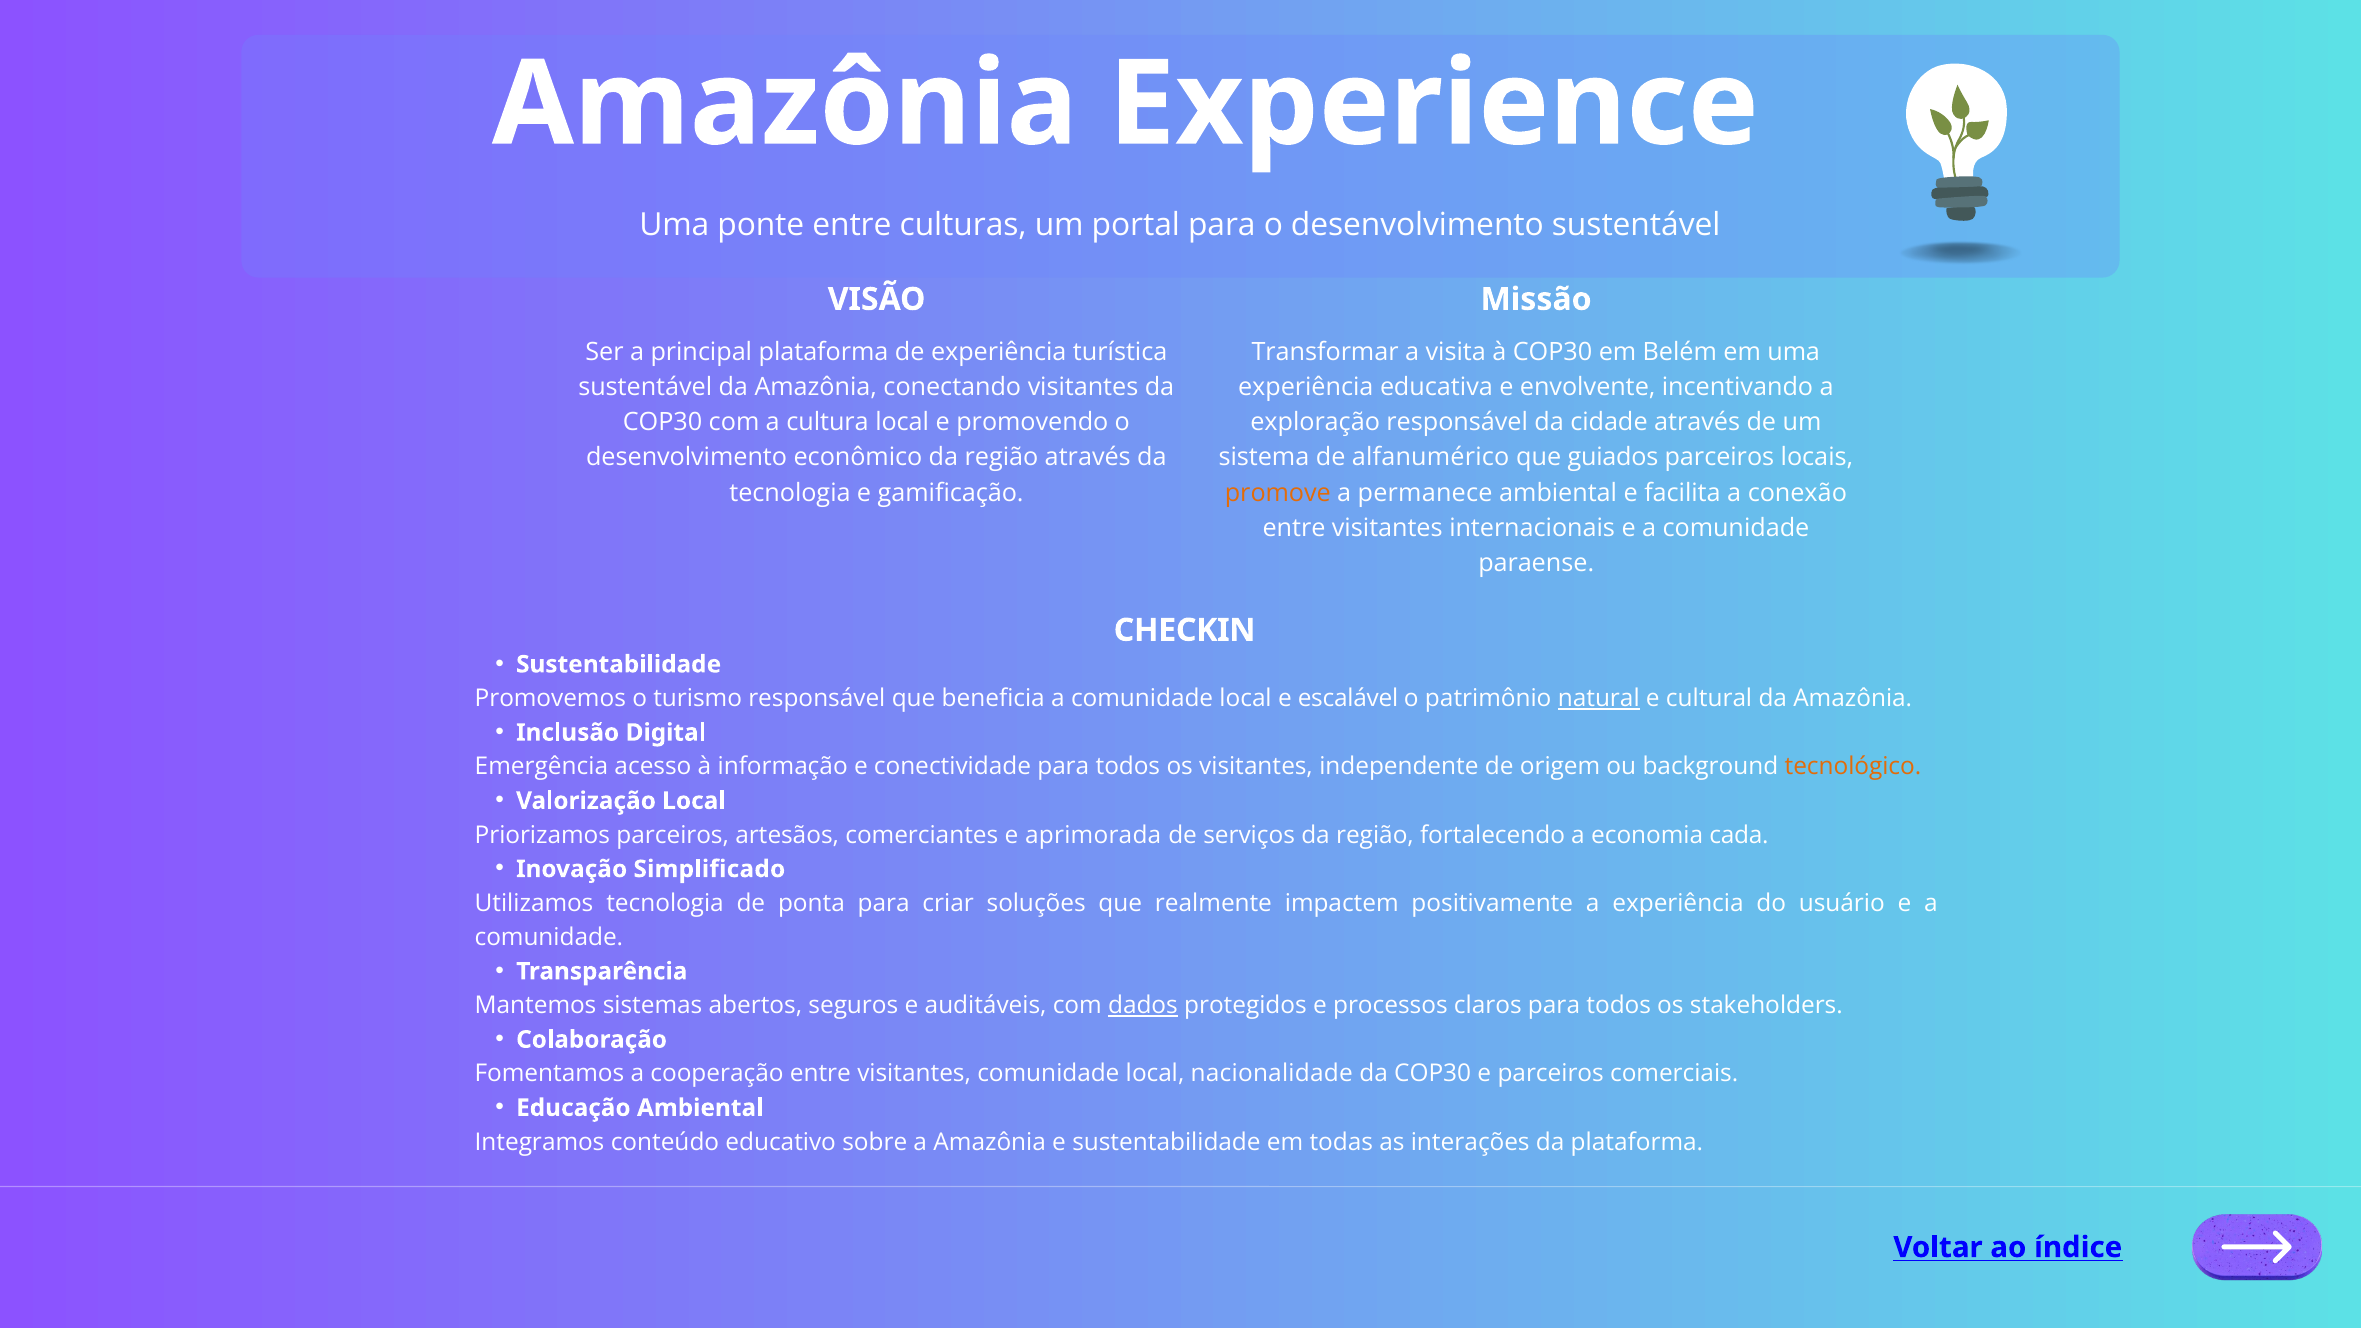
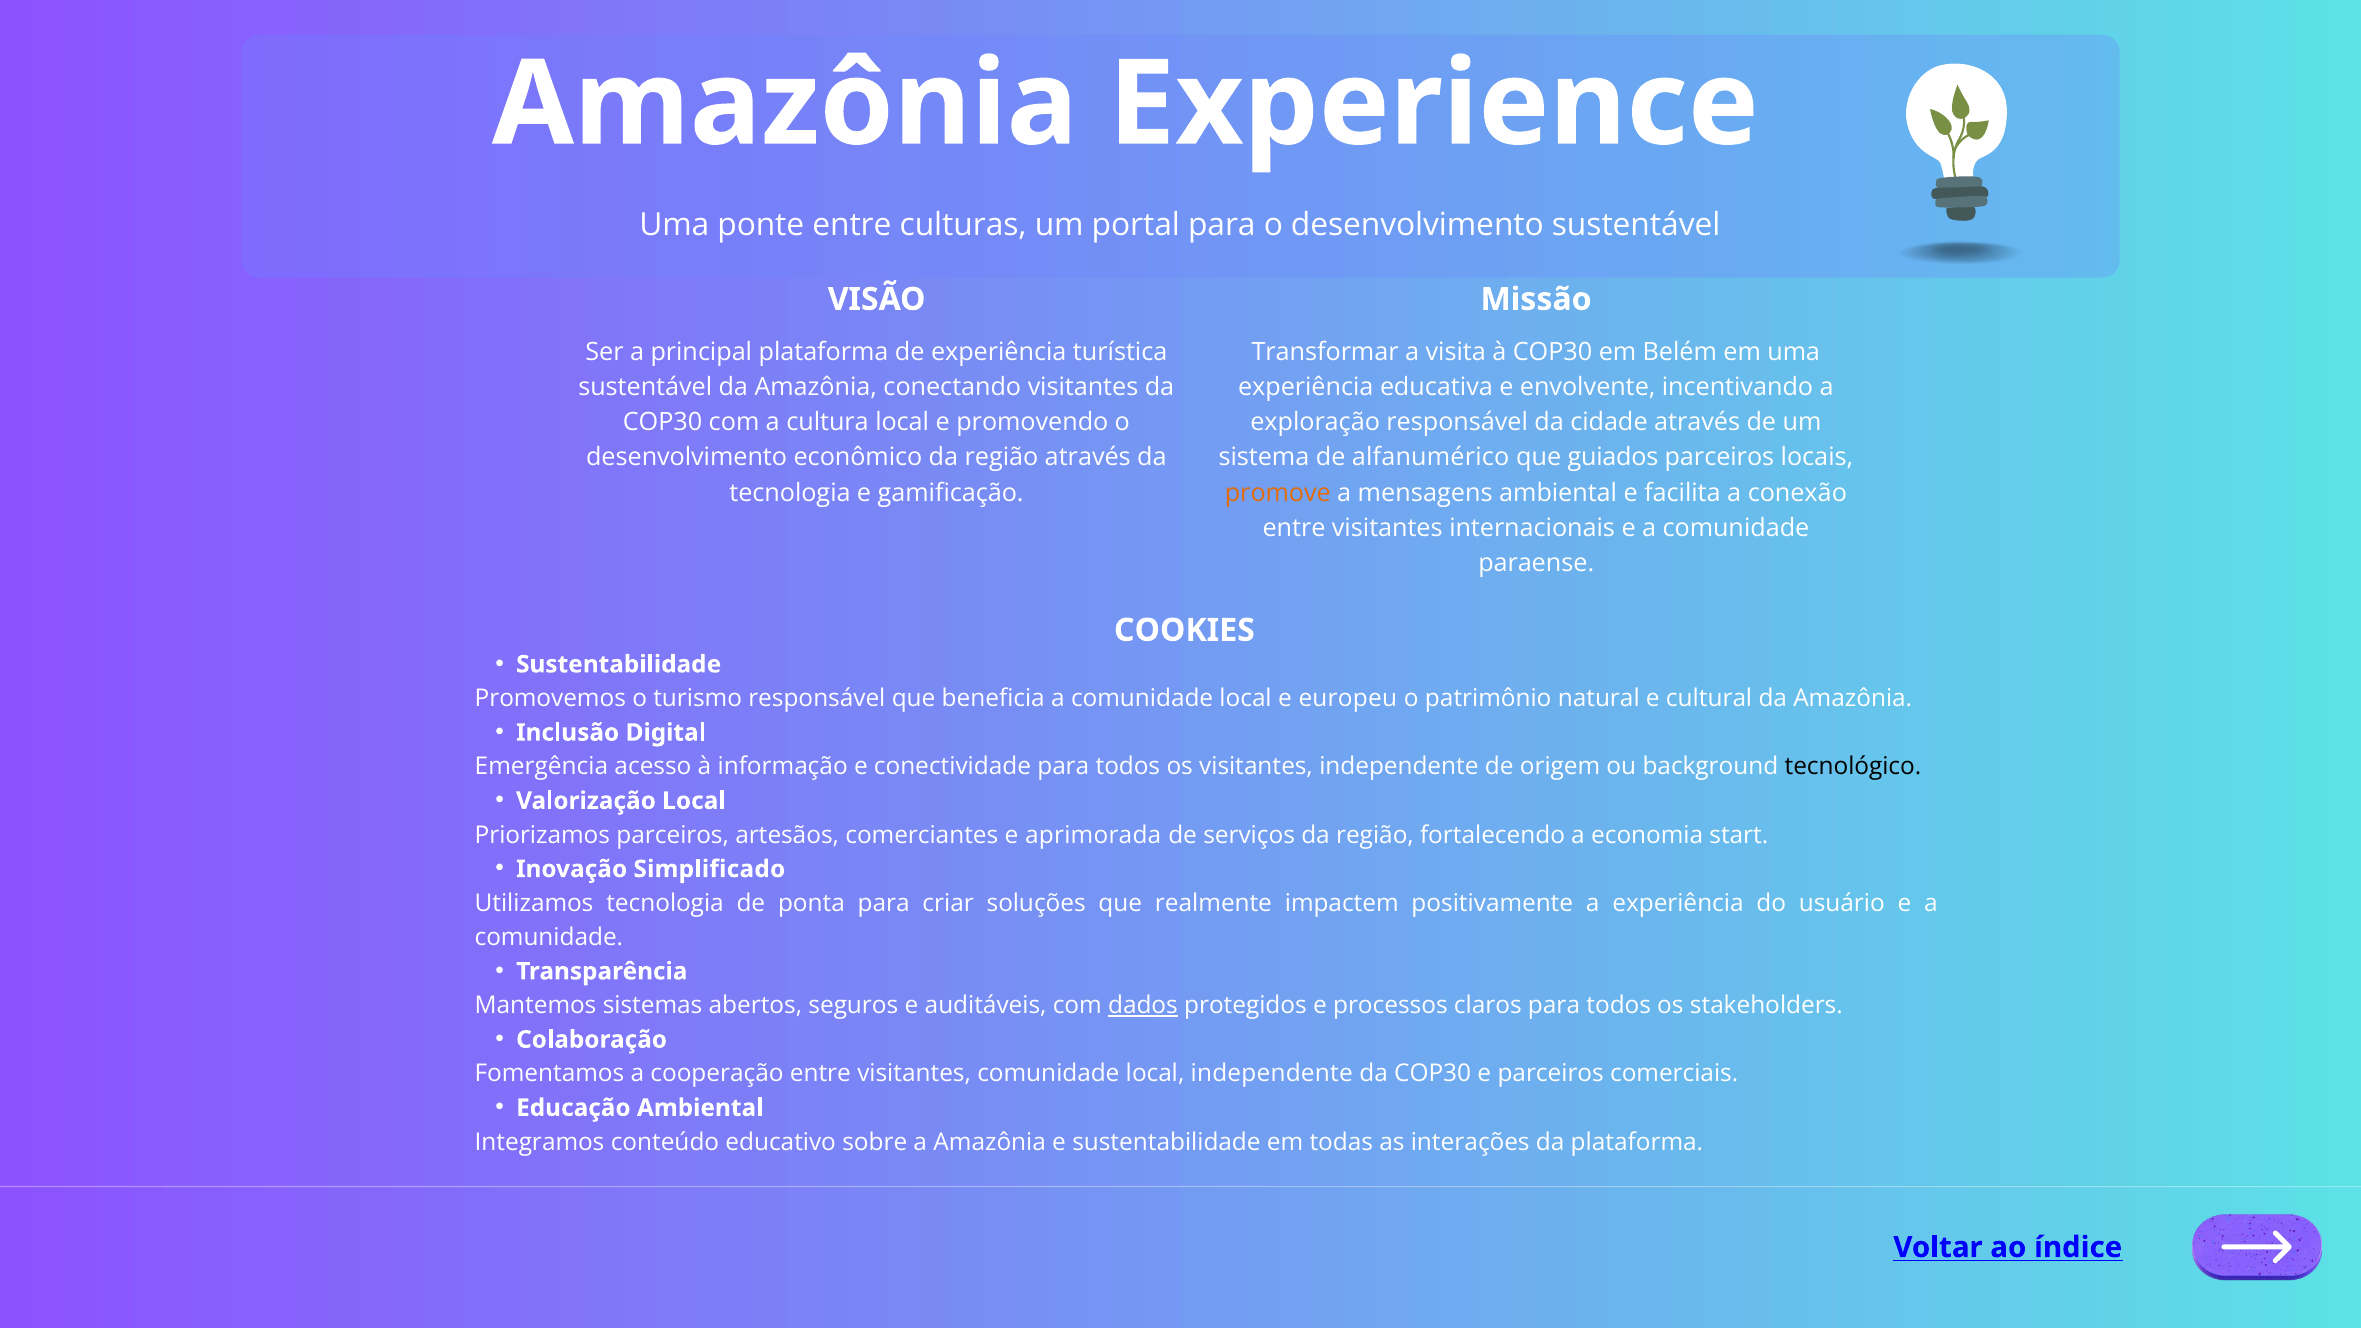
permanece: permanece -> mensagens (1425, 493)
CHECKIN: CHECKIN -> COOKIES (1184, 630)
escalável: escalável -> europeu (1348, 699)
natural underline: present -> none (1599, 699)
tecnológico colour: orange -> black (1853, 767)
cada: cada -> start (1739, 835)
local nacionalidade: nacionalidade -> independente (1272, 1074)
